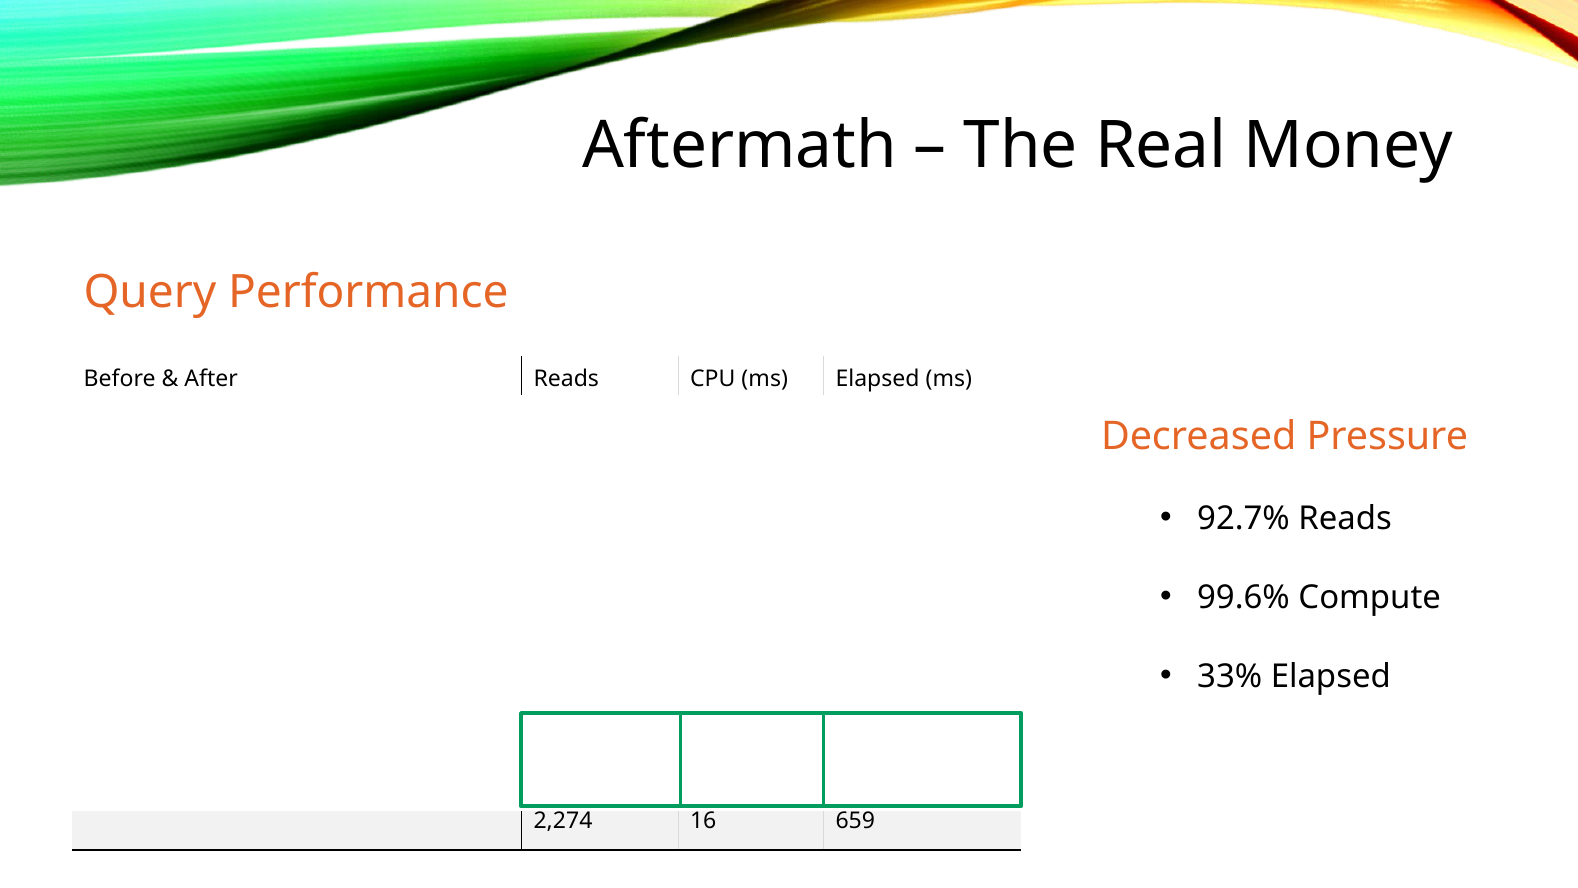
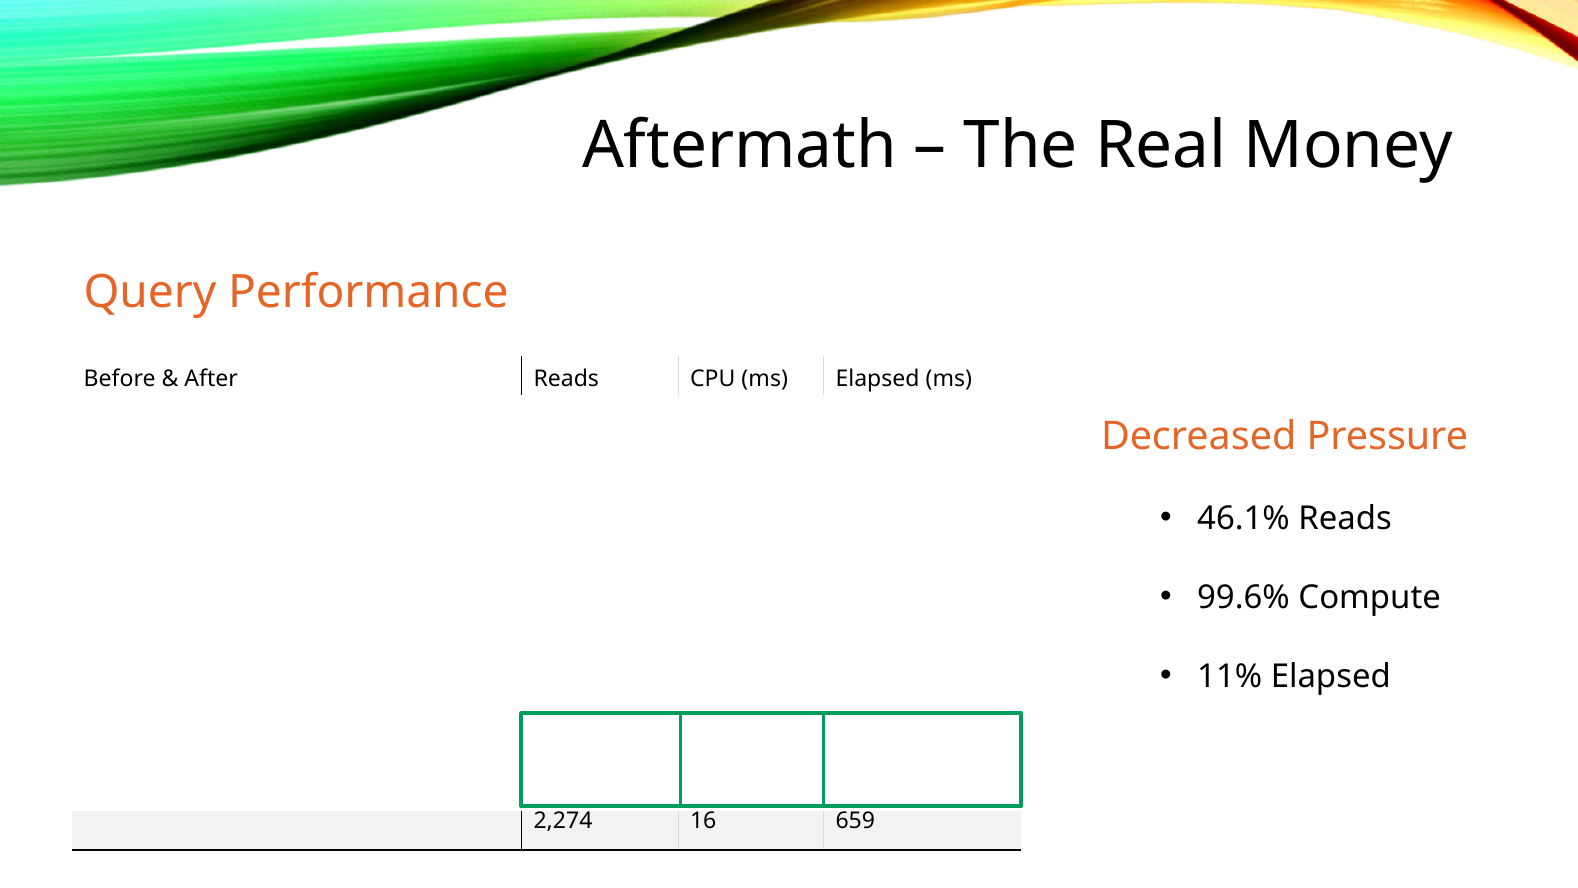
92.7%: 92.7% -> 46.1% (1244, 518)
33%: 33% -> 11% (1230, 676)
